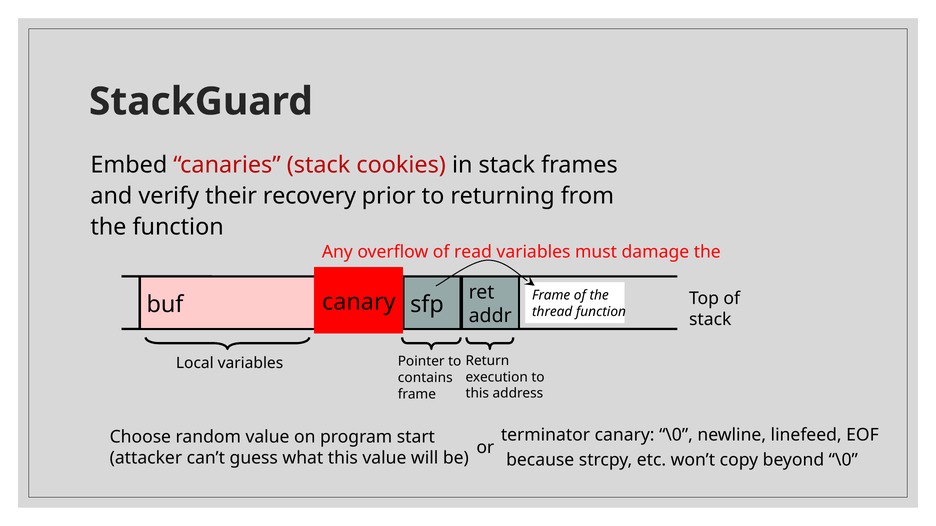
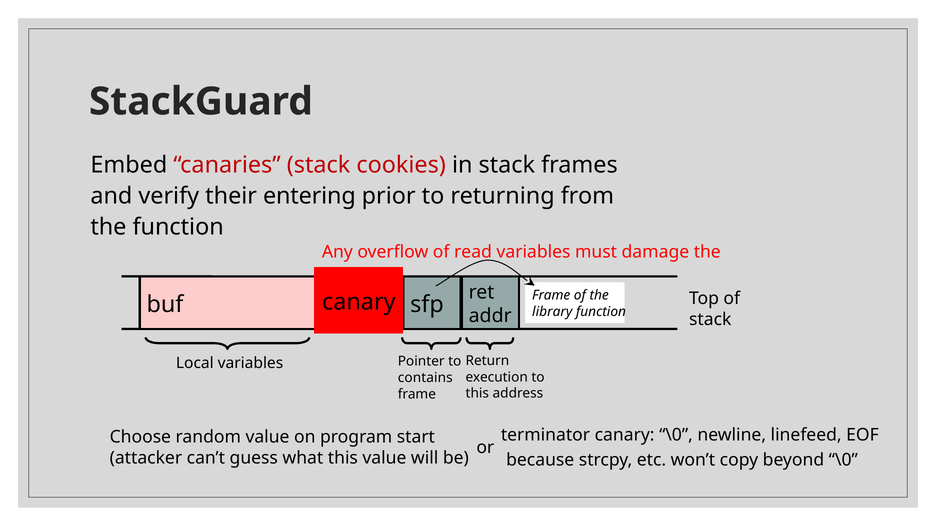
recovery: recovery -> entering (309, 196)
thread: thread -> library (552, 312)
